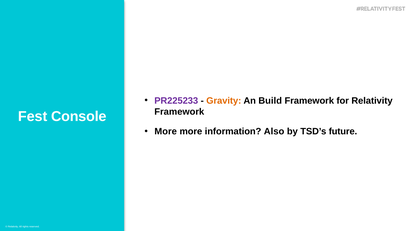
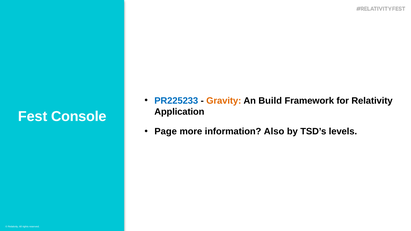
PR225233 colour: purple -> blue (176, 101)
Framework: Framework -> Application (179, 112)
More: More -> Page (166, 132)
future: future -> levels (343, 132)
